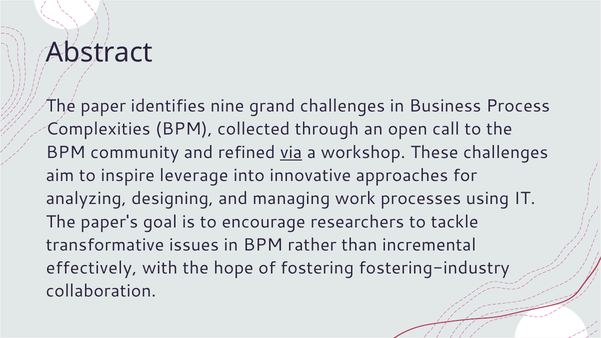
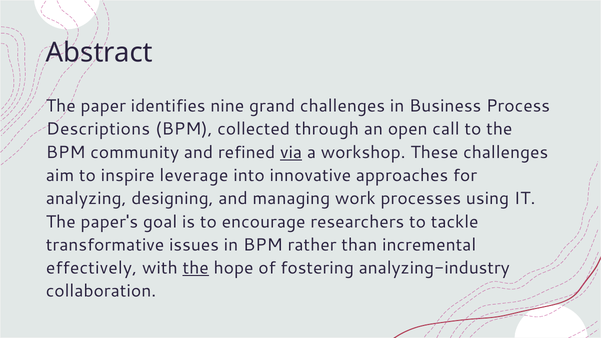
Complexities: Complexities -> Descriptions (98, 129)
the underline: none -> present (196, 268)
fostering-industry: fostering-industry -> analyzing-industry (434, 268)
